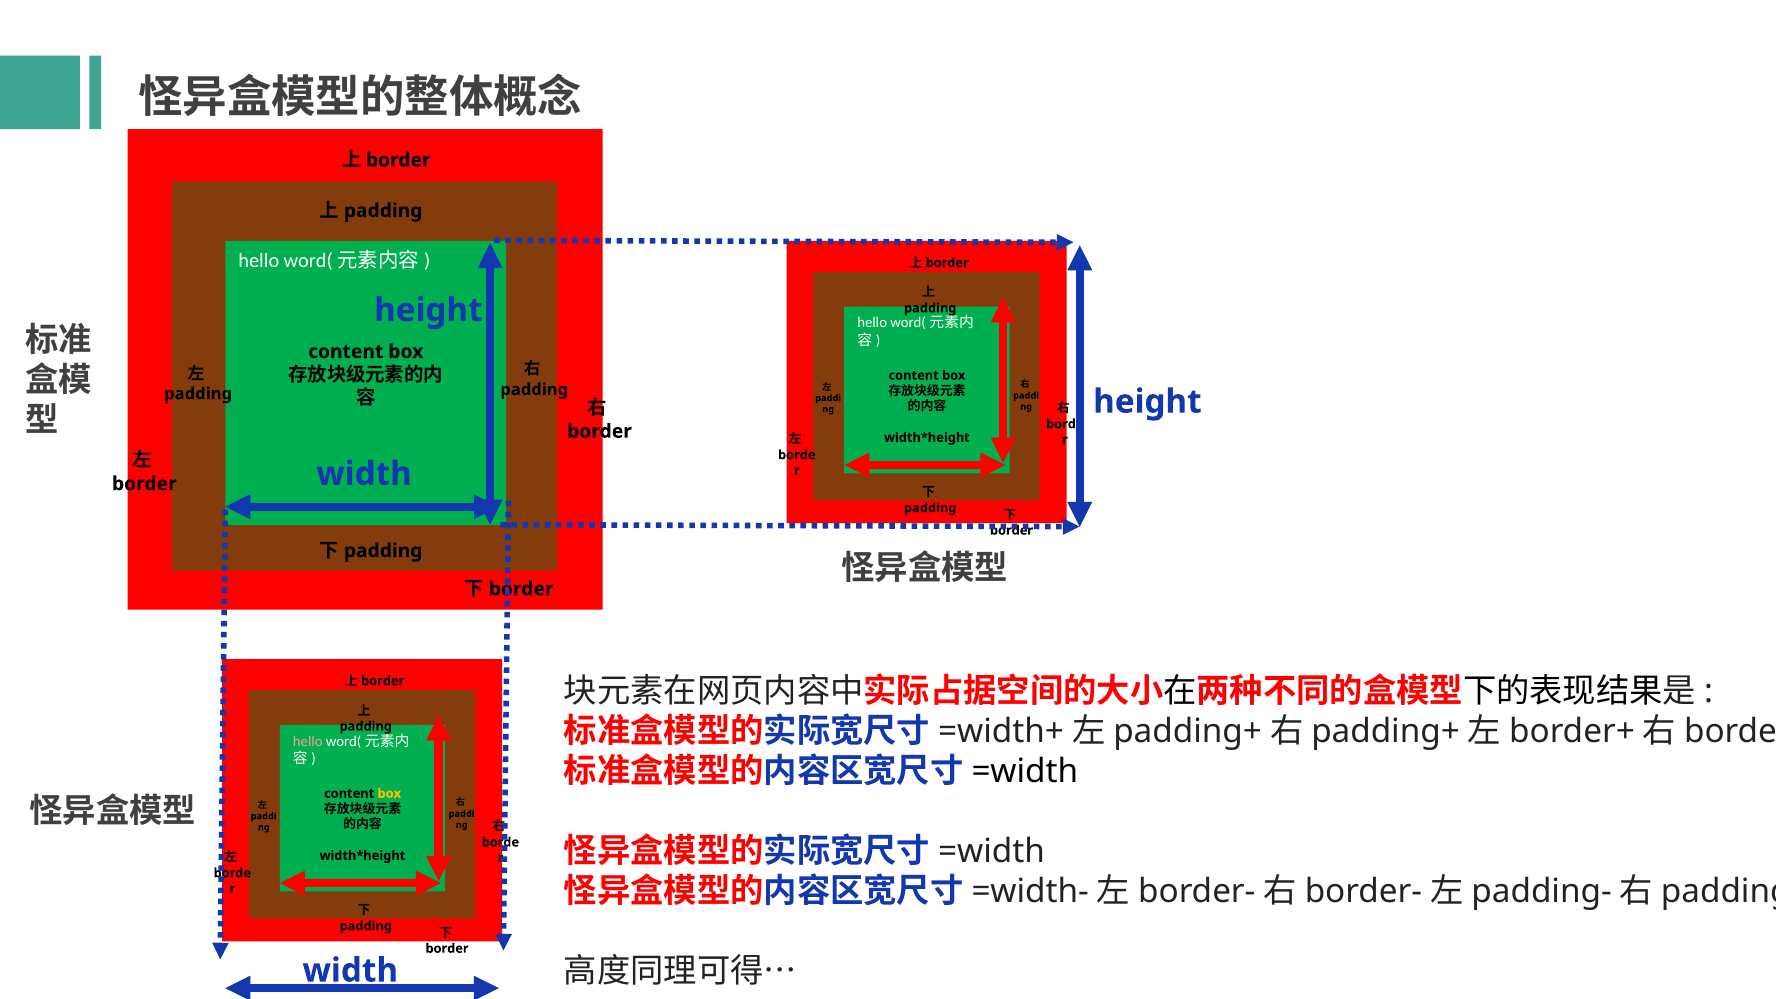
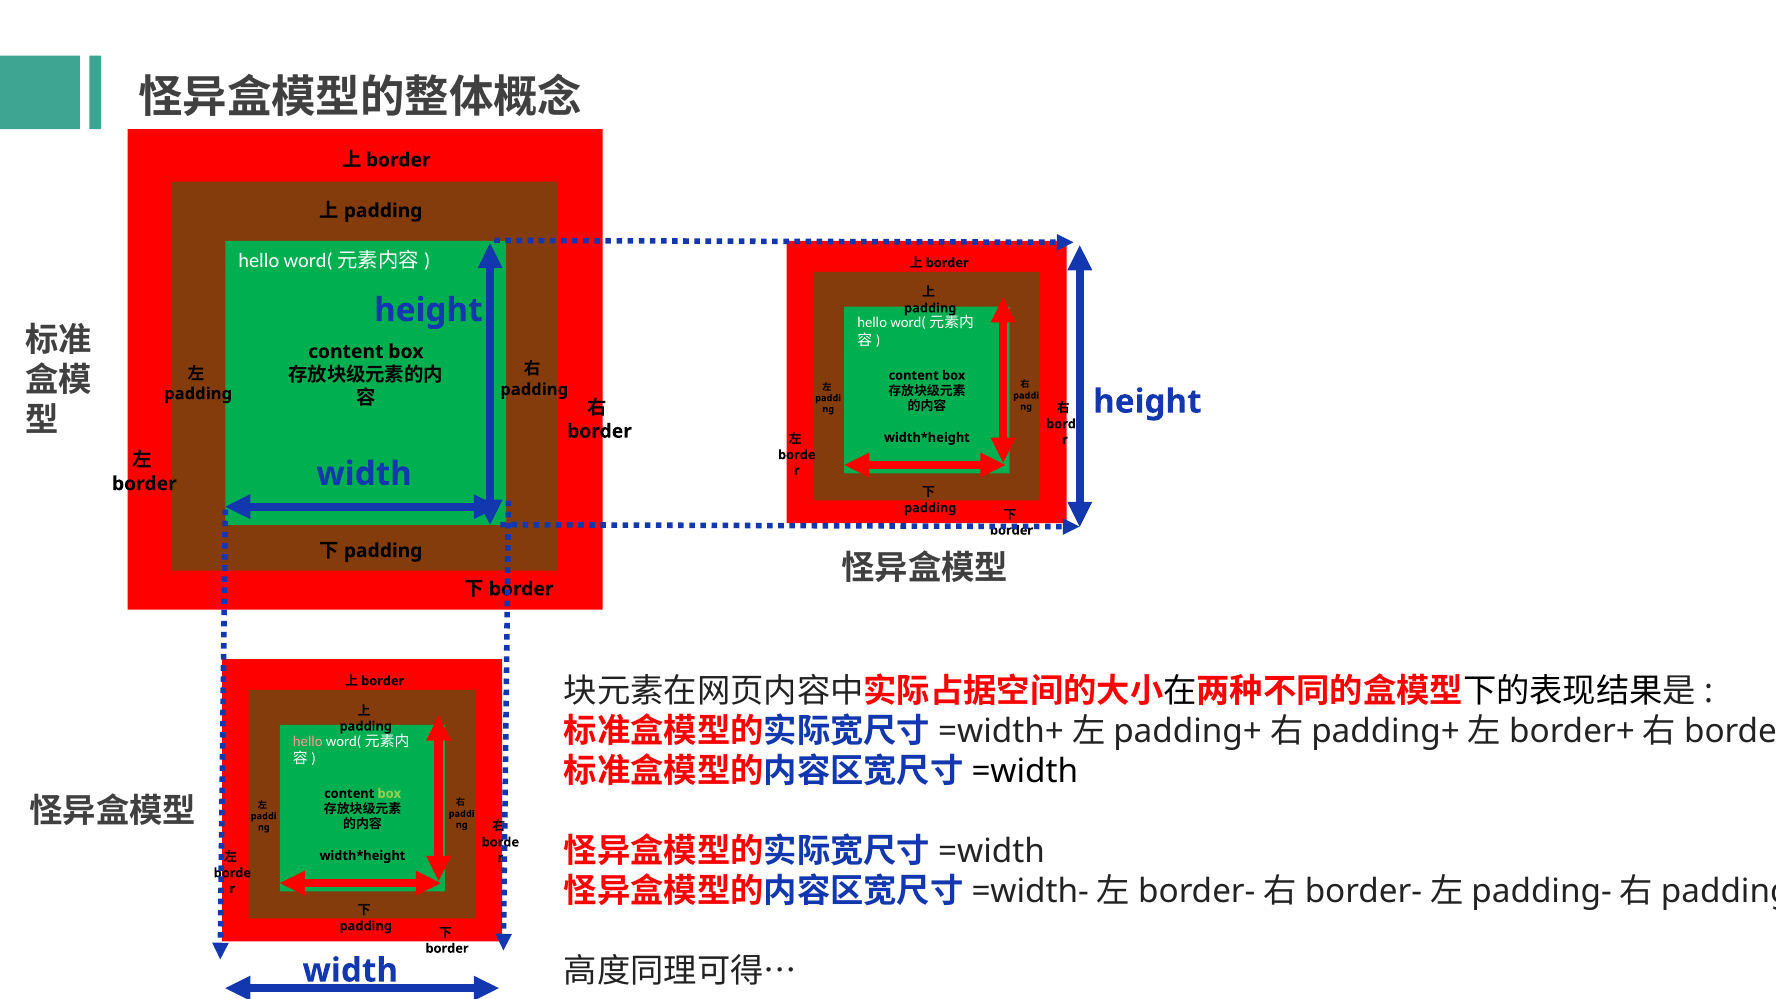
box colour: yellow -> light green (389, 794)
